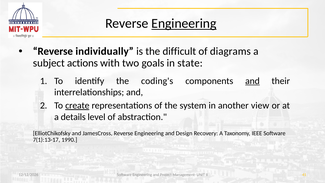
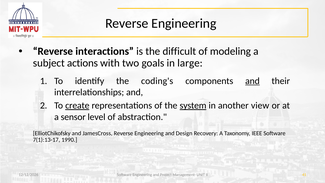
Engineering underline: present -> none (184, 23)
individually: individually -> interactions (105, 51)
diagrams: diagrams -> modeling (230, 51)
state: state -> large (190, 63)
system underline: none -> present (193, 105)
details: details -> sensor (73, 117)
